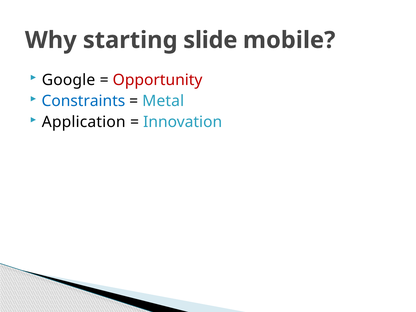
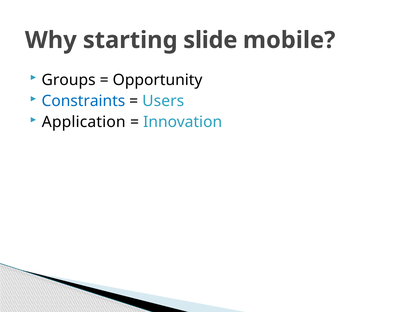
Google: Google -> Groups (69, 80)
Opportunity colour: red -> black (158, 80)
Metal: Metal -> Users (163, 101)
